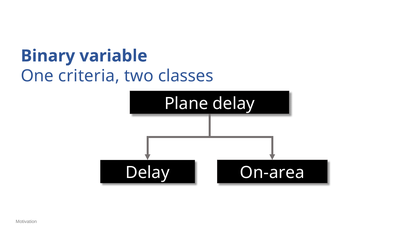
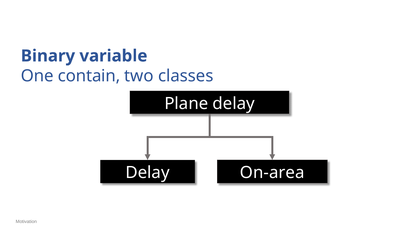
criteria: criteria -> contain (89, 76)
